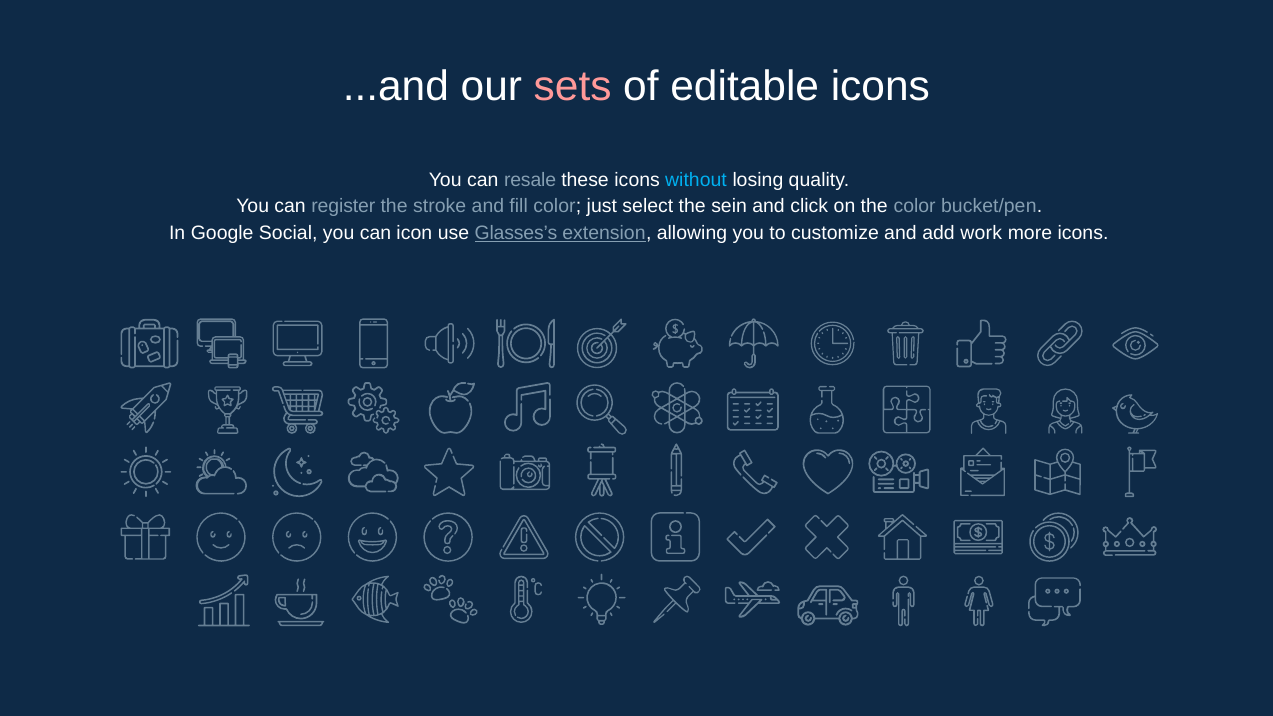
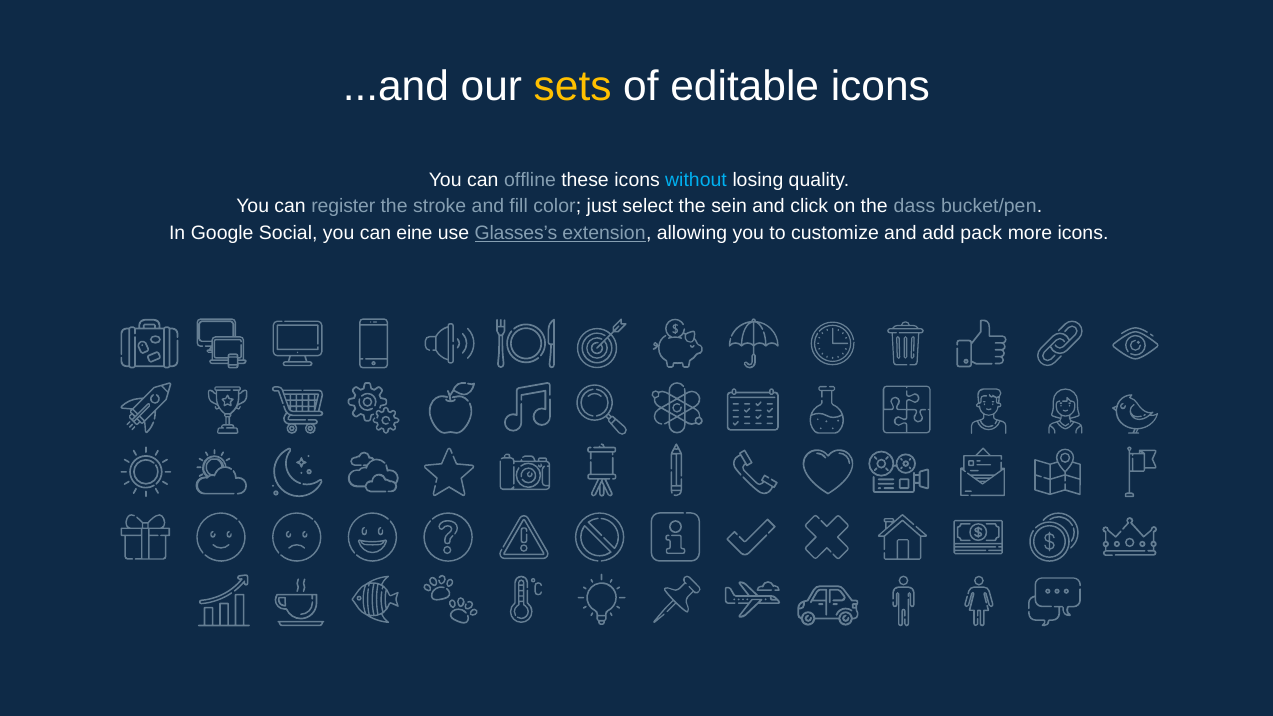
sets colour: pink -> yellow (573, 86)
resale: resale -> offline (530, 180)
the color: color -> dass (914, 206)
icon: icon -> eine (414, 233)
work: work -> pack (981, 233)
